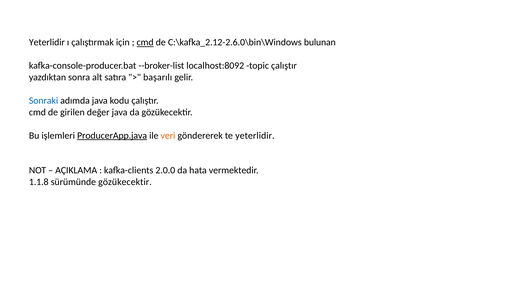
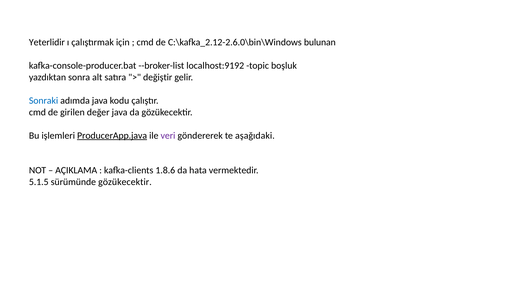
cmd underline: present -> none (145, 42)
localhost:8092: localhost:8092 -> localhost:9192 (215, 66)
topic çalıştır: çalıştır -> boşluk (284, 66)
başarılı: başarılı -> değiştir (158, 77)
veri colour: orange -> purple (168, 136)
te yeterlidir: yeterlidir -> aşağıdaki (255, 136)
2.0.0: 2.0.0 -> 1.8.6 (165, 171)
1.1.8: 1.1.8 -> 5.1.5 (39, 182)
